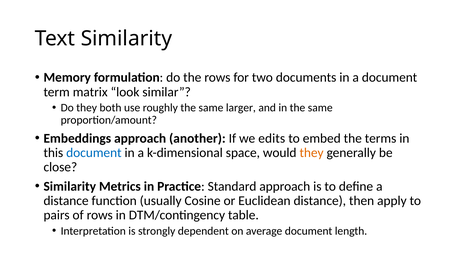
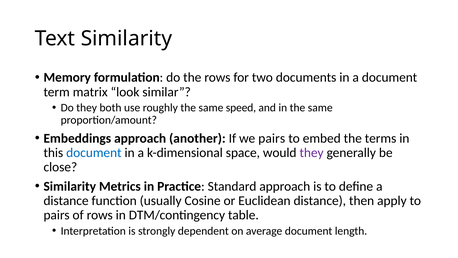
larger: larger -> speed (241, 108)
we edits: edits -> pairs (272, 138)
they colour: orange -> purple (312, 152)
